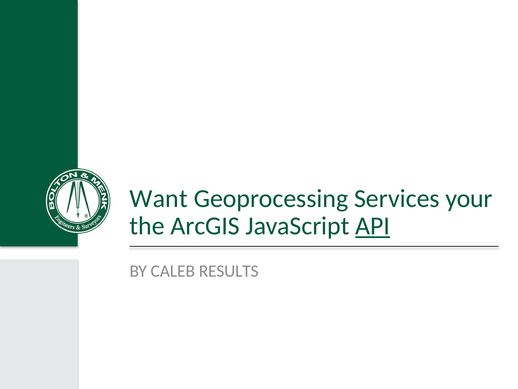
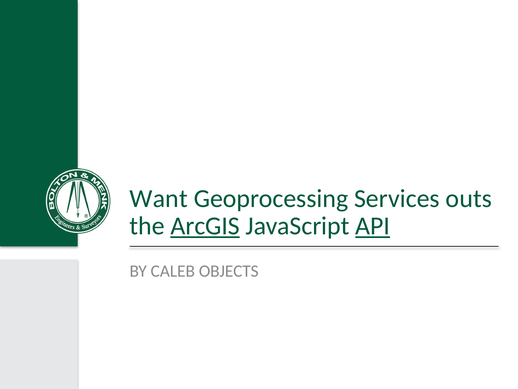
your: your -> outs (469, 198)
ArcGIS underline: none -> present (205, 226)
RESULTS: RESULTS -> OBJECTS (229, 271)
